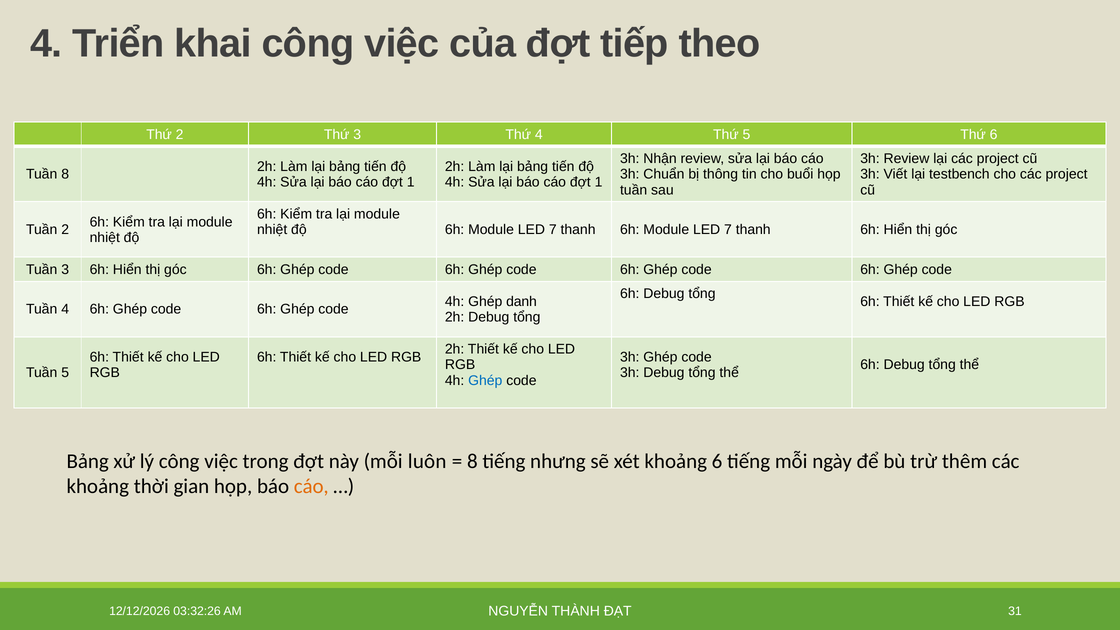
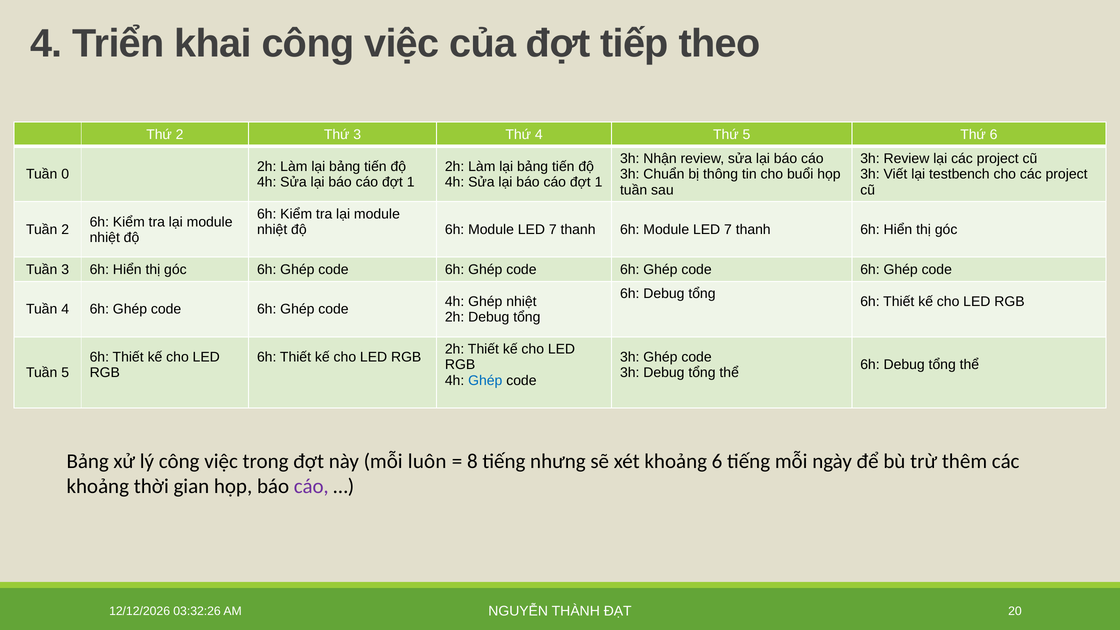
Tuần 8: 8 -> 0 (65, 174)
Ghép danh: danh -> nhiệt (521, 301)
cáo colour: orange -> purple (311, 487)
31: 31 -> 20 (1015, 611)
